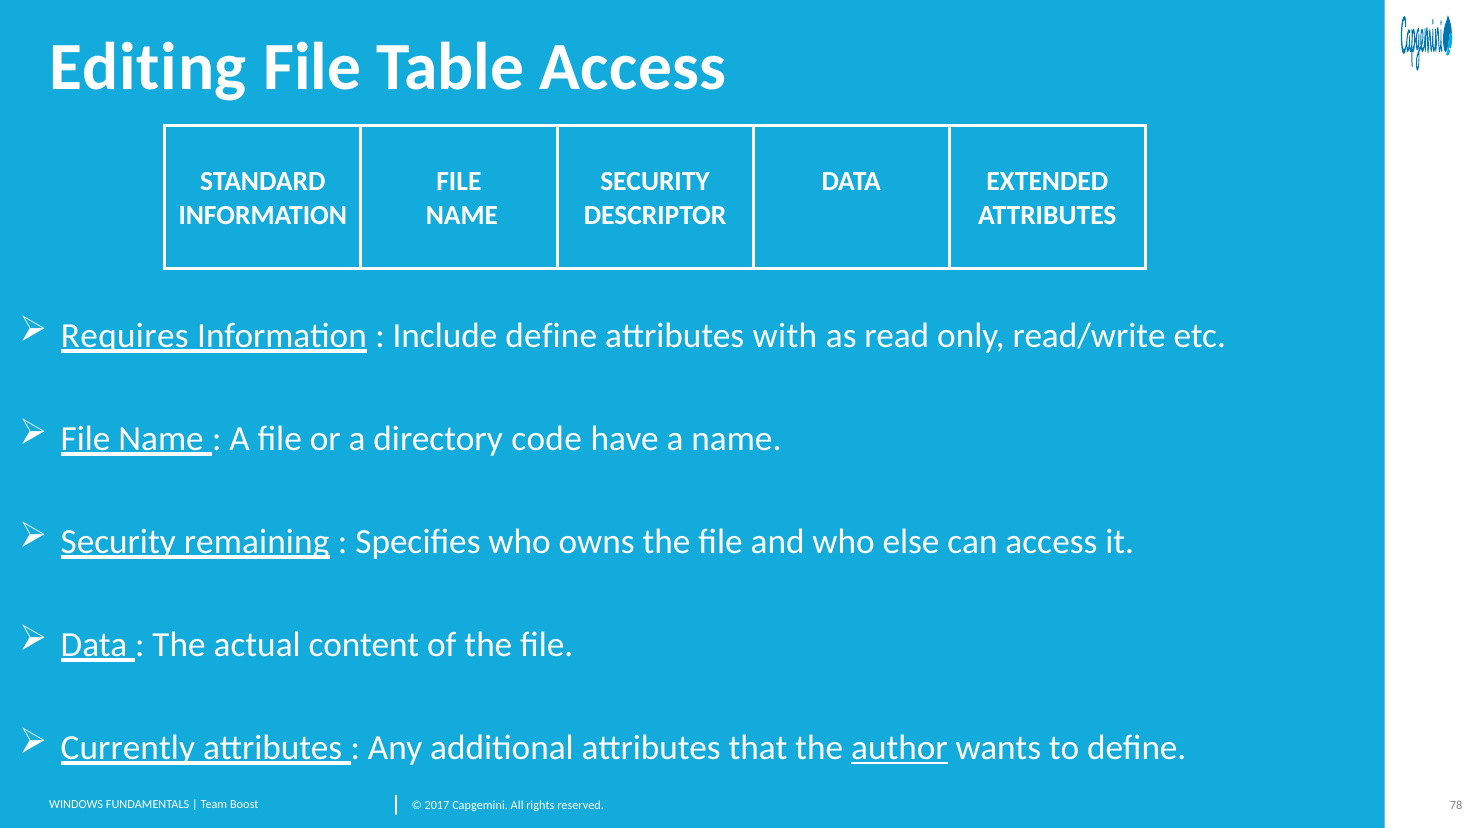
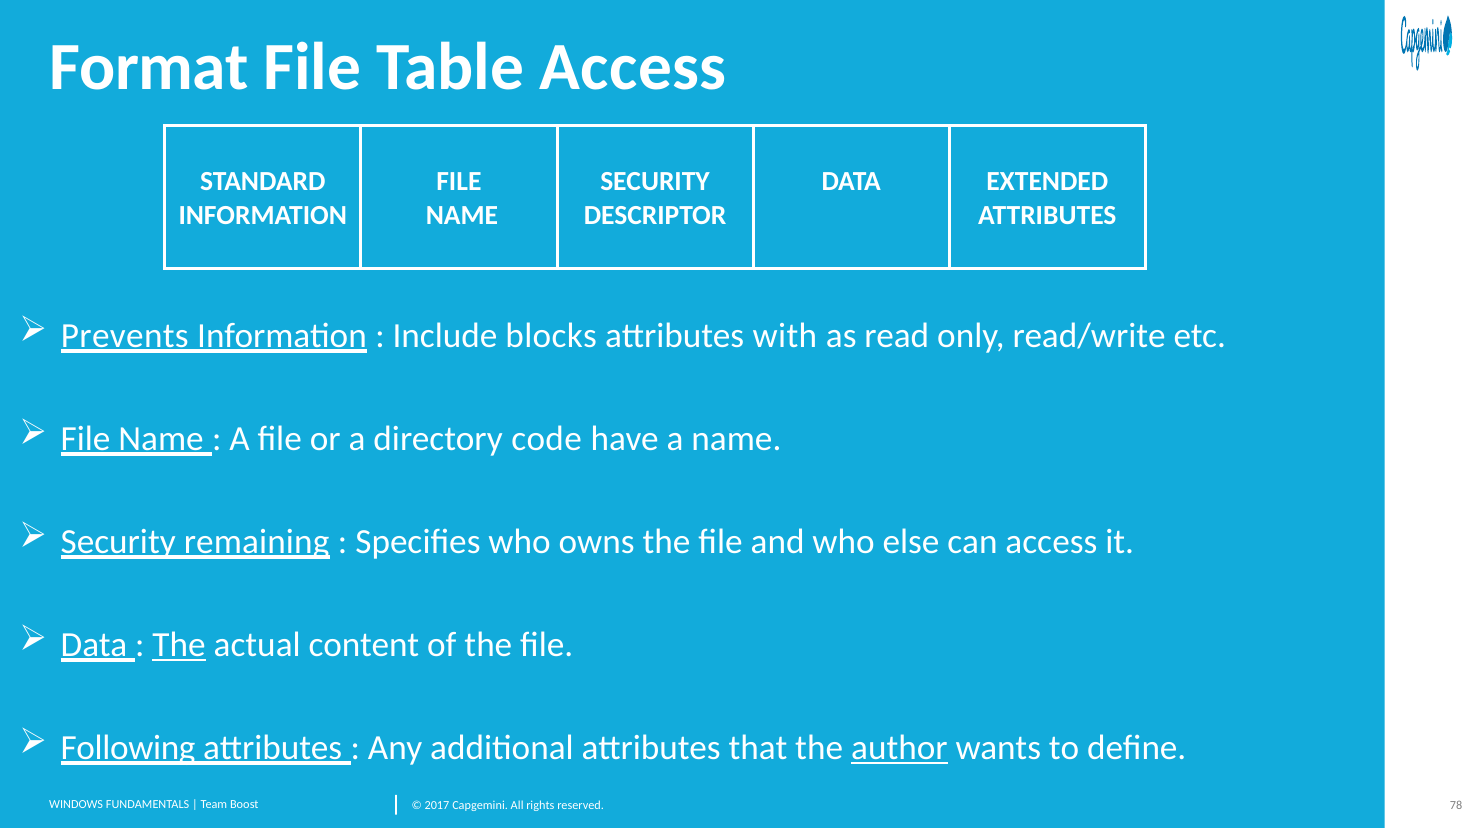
Editing: Editing -> Format (149, 67)
Requires: Requires -> Prevents (125, 336)
Include define: define -> blocks (551, 336)
The underline: none -> present (179, 644)
Currently: Currently -> Following (128, 747)
